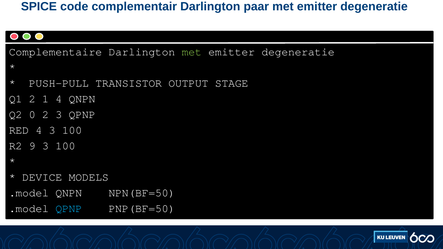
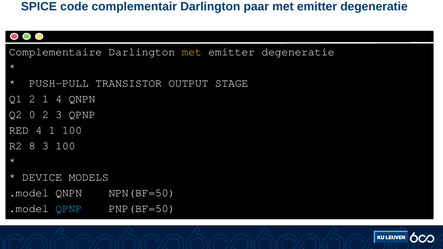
met colour: light green -> yellow (192, 52)
4 3: 3 -> 1 (52, 130)
9: 9 -> 8 (32, 146)
